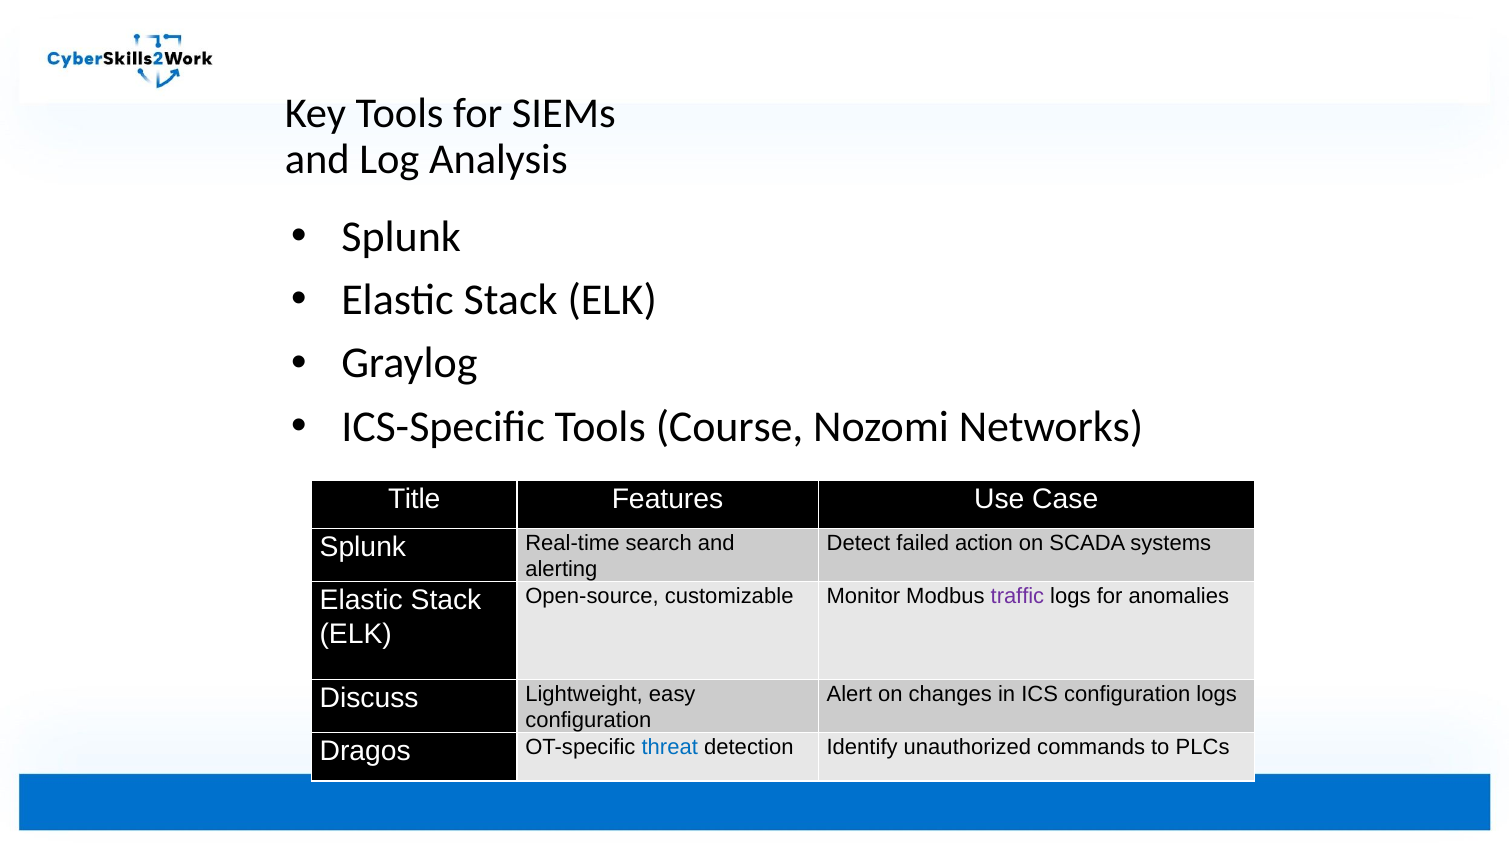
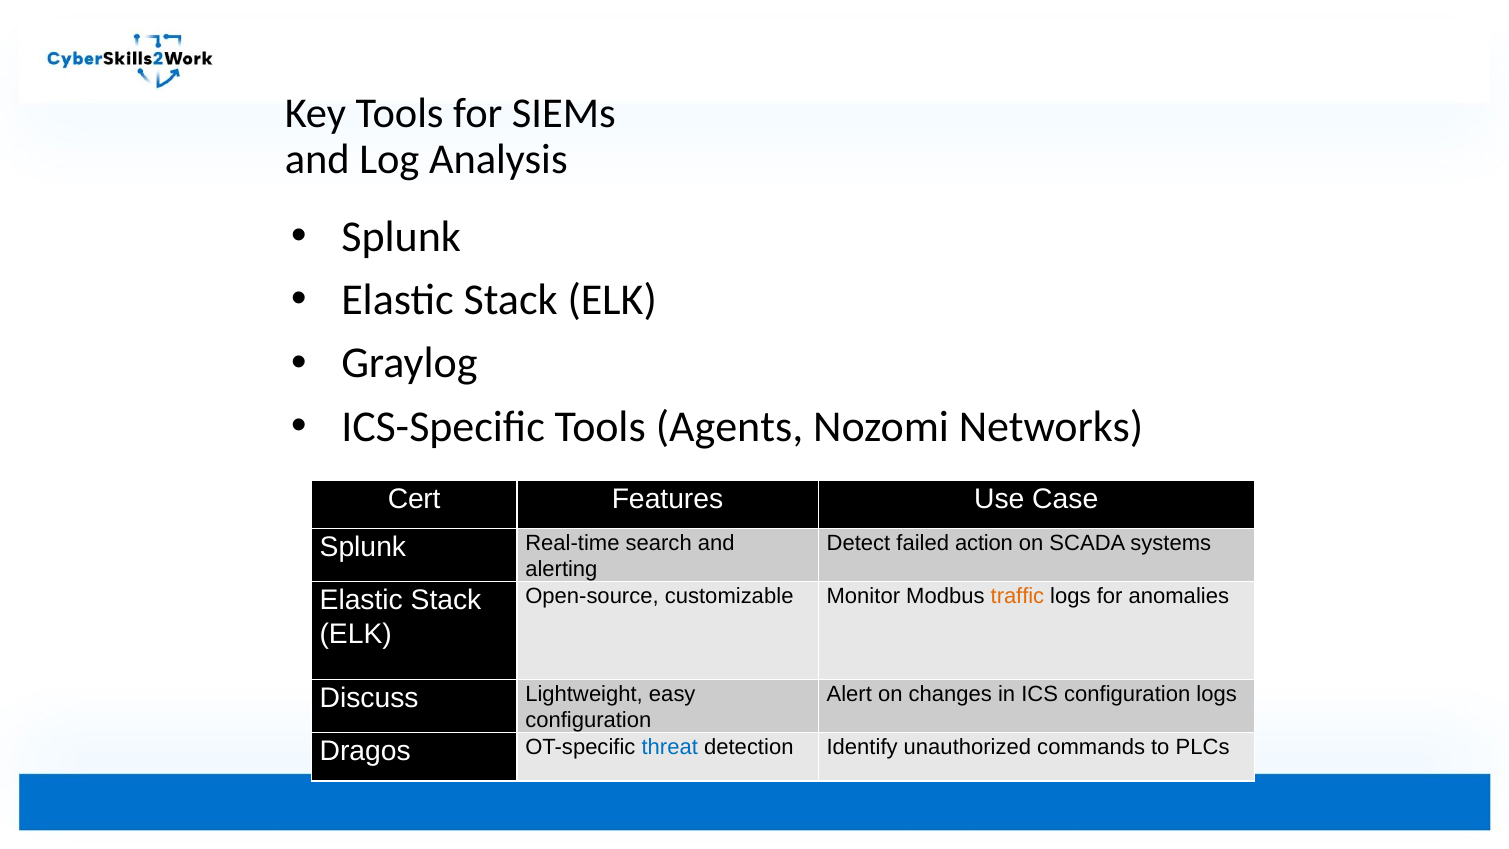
Course: Course -> Agents (729, 426)
Title: Title -> Cert (414, 499)
traffic colour: purple -> orange (1017, 596)
